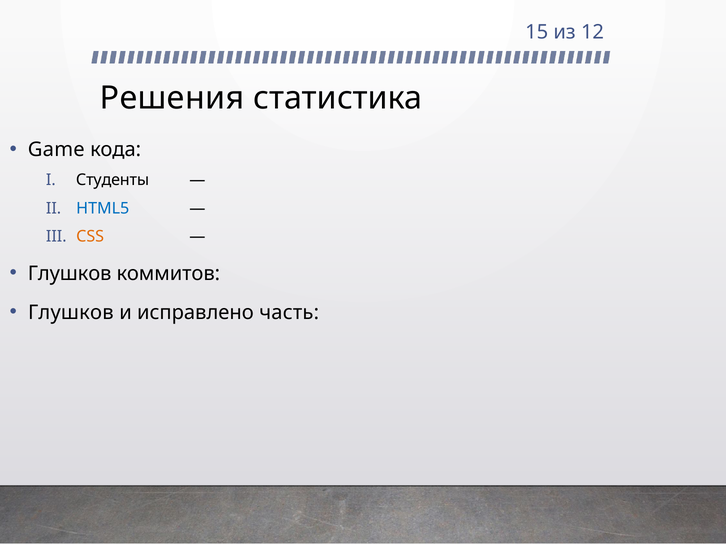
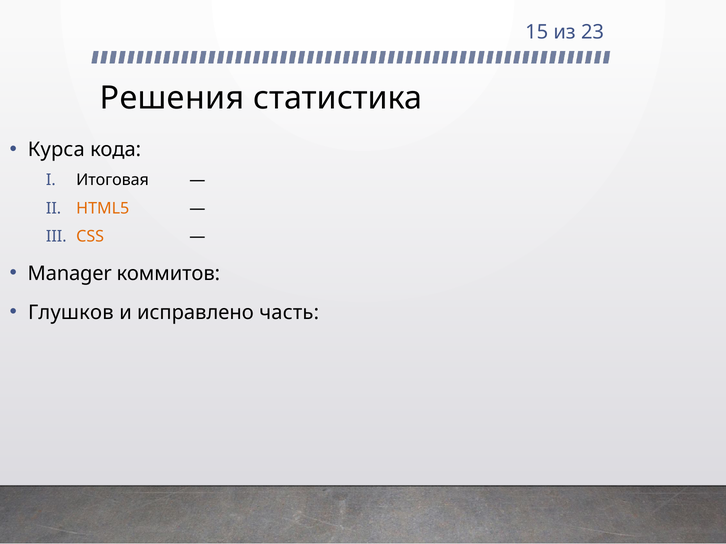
12: 12 -> 23 (593, 32)
Game: Game -> Курса (56, 150)
Студенты: Студенты -> Итоговая (113, 180)
HTML5 colour: blue -> orange (103, 208)
Глушков: Глушков -> Manager (70, 274)
